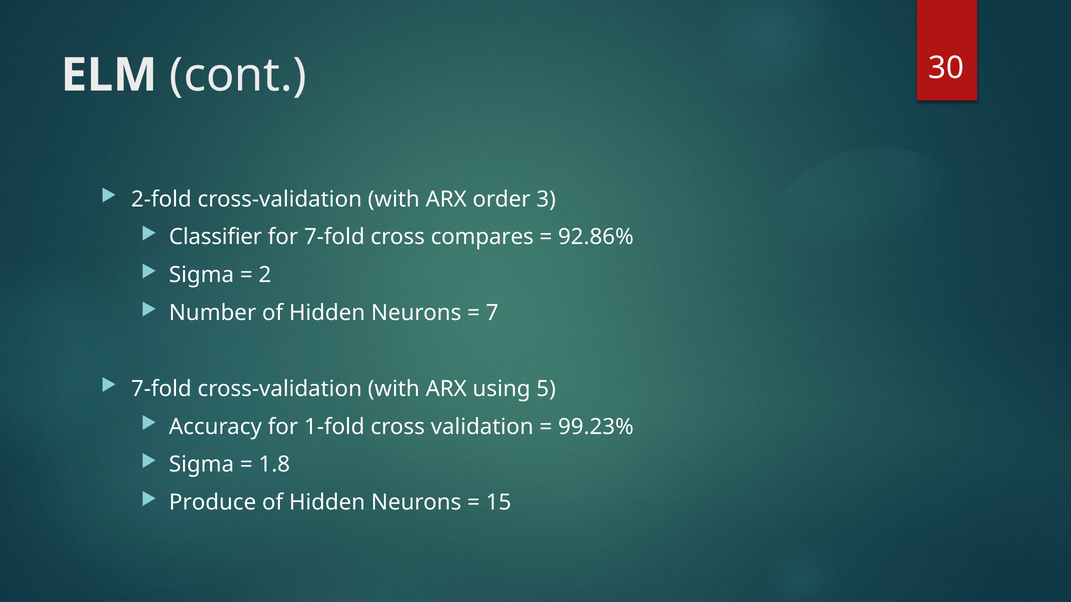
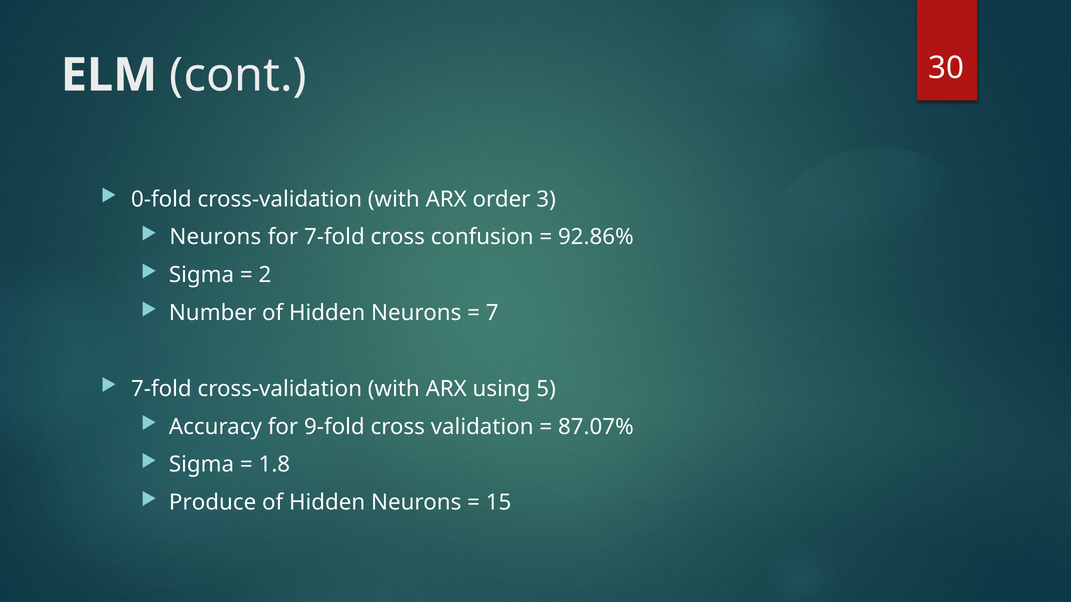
2-fold: 2-fold -> 0-fold (161, 199)
Classifier: Classifier -> Neurons (215, 237)
compares: compares -> confusion (482, 237)
1-fold: 1-fold -> 9-fold (334, 427)
99.23%: 99.23% -> 87.07% (596, 427)
